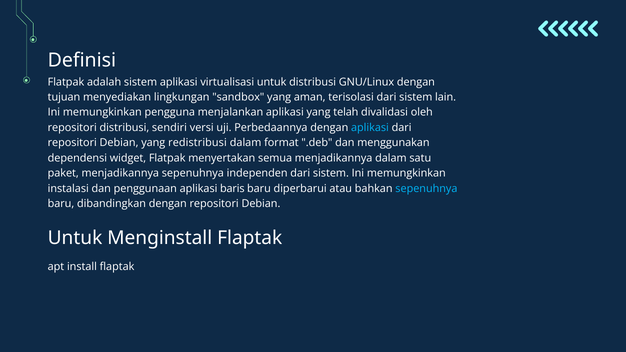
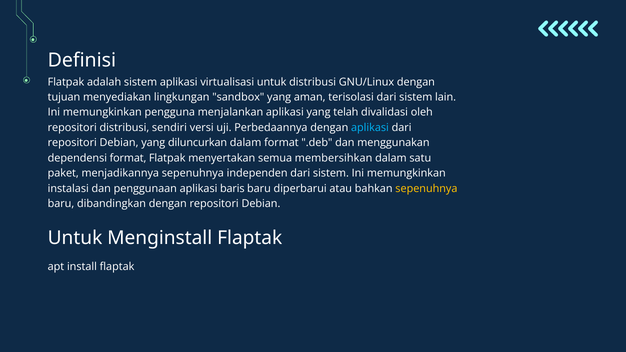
redistribusi: redistribusi -> diluncurkan (198, 143)
dependensi widget: widget -> format (128, 158)
semua menjadikannya: menjadikannya -> membersihkan (334, 158)
sepenuhnya colour: light blue -> yellow (426, 189)
